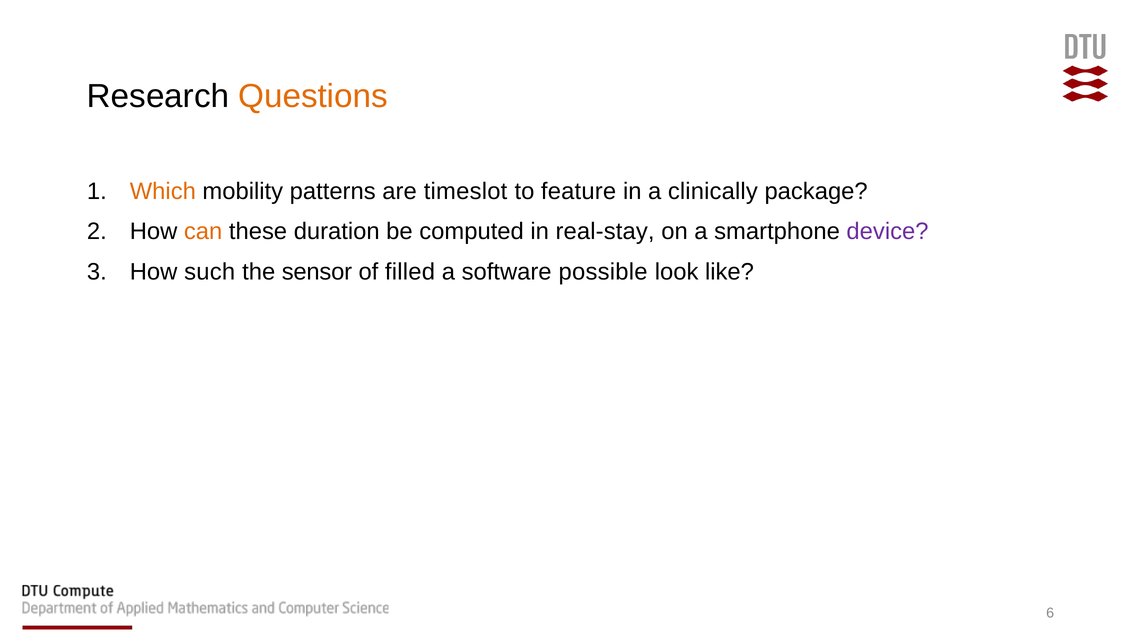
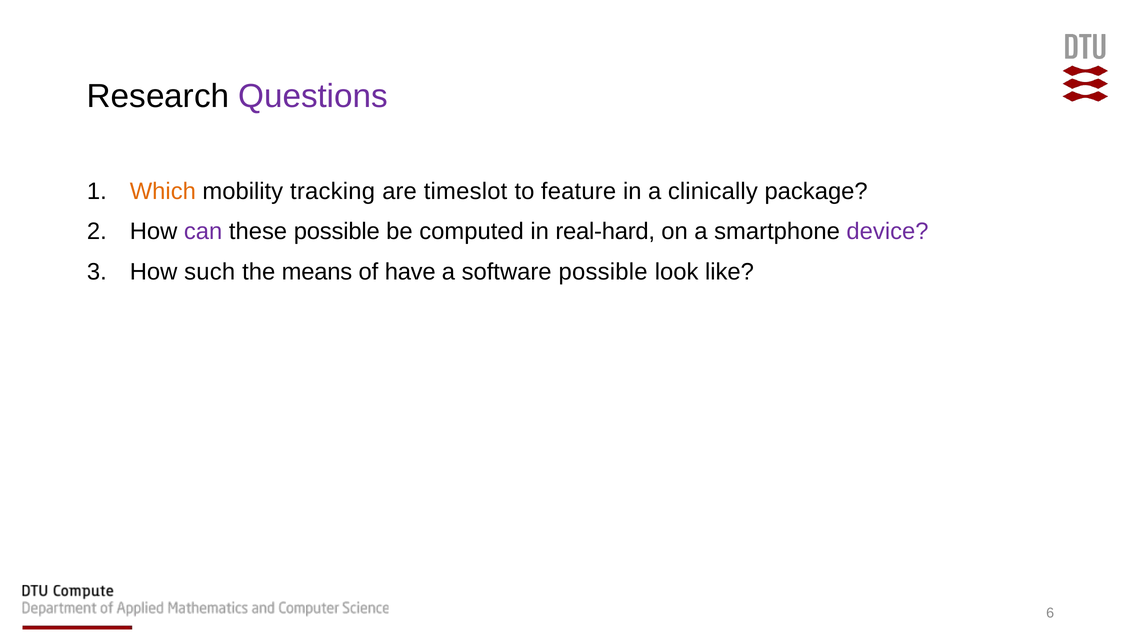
Questions colour: orange -> purple (313, 96)
patterns: patterns -> tracking (333, 191)
can colour: orange -> purple (203, 232)
these duration: duration -> possible (337, 232)
real-stay: real-stay -> real-hard (605, 232)
sensor: sensor -> means (317, 272)
filled: filled -> have (410, 272)
